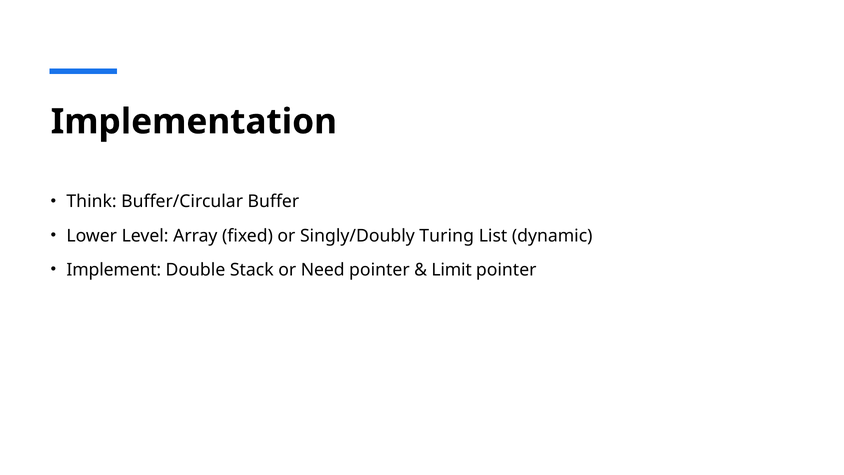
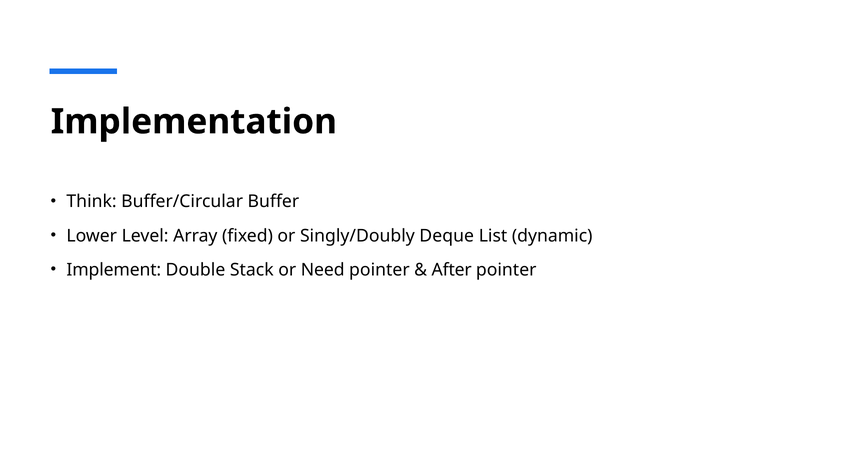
Turing: Turing -> Deque (447, 236)
Limit: Limit -> After (452, 270)
